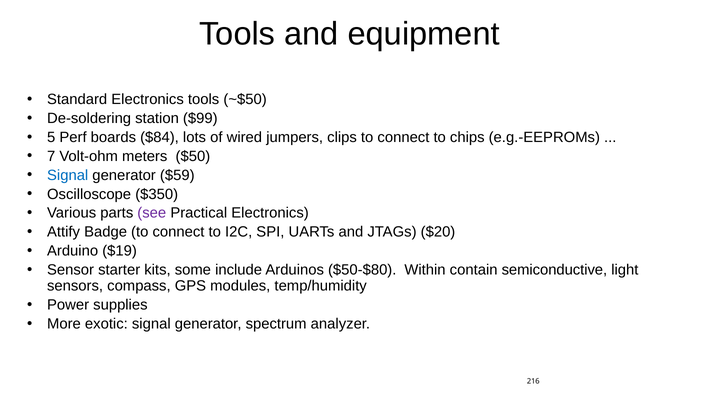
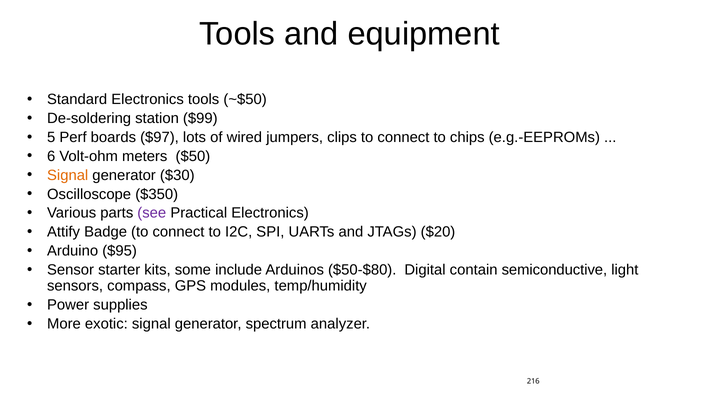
$84: $84 -> $97 (159, 137)
7: 7 -> 6 (51, 156)
Signal colour: blue -> orange (68, 175)
$59: $59 -> $30 (177, 175)
$19: $19 -> $95 (120, 251)
Within: Within -> Digital (425, 270)
